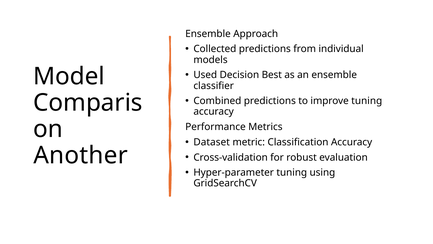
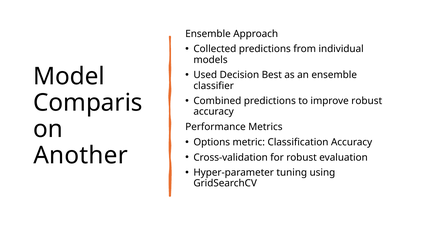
improve tuning: tuning -> robust (367, 101)
Dataset: Dataset -> Options (212, 142)
